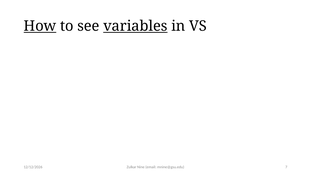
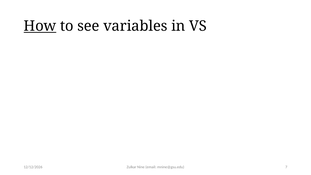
variables underline: present -> none (135, 26)
